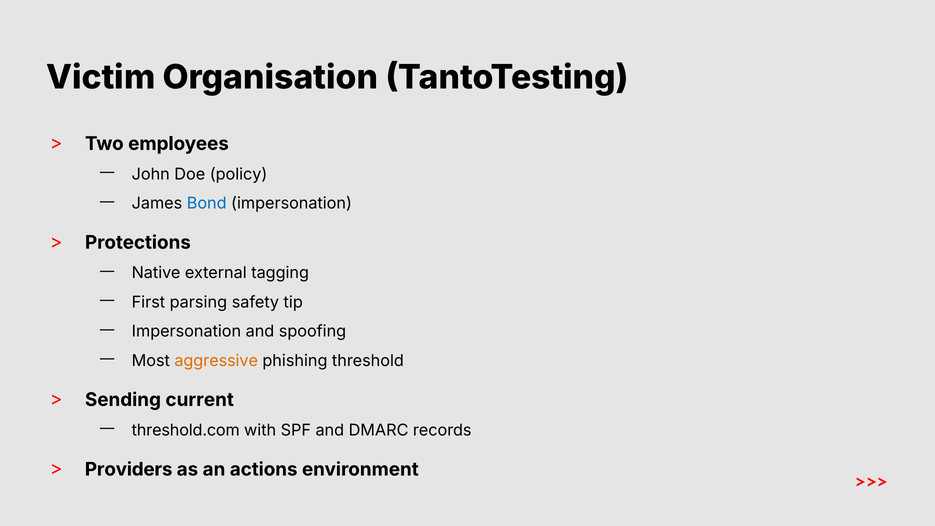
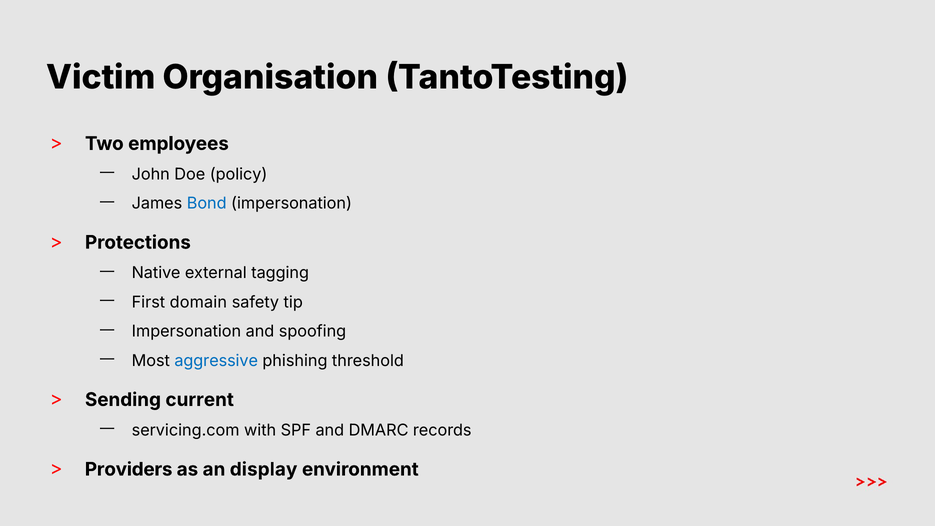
parsing: parsing -> domain (198, 302)
aggressive colour: orange -> blue (216, 361)
threshold.com: threshold.com -> servicing.com (186, 430)
actions: actions -> display (264, 469)
